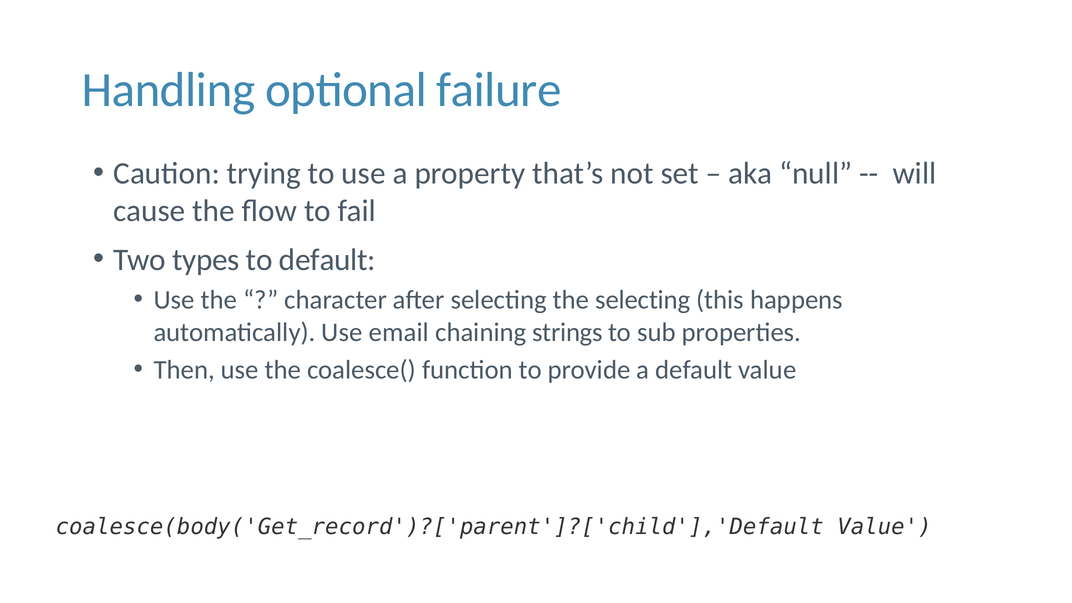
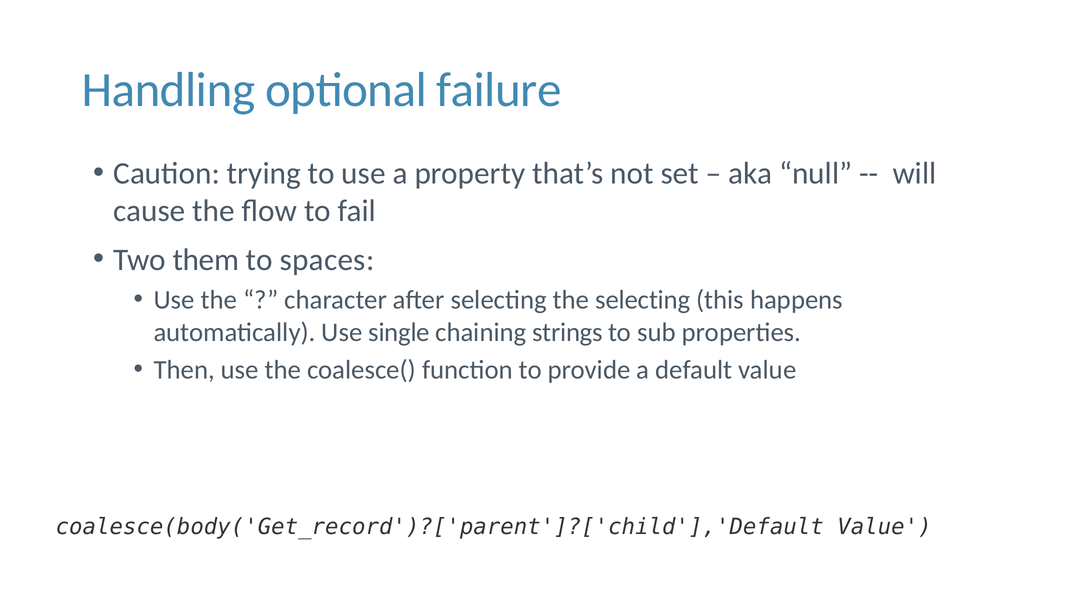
types: types -> them (206, 260)
to default: default -> spaces (327, 260)
email: email -> single (399, 332)
